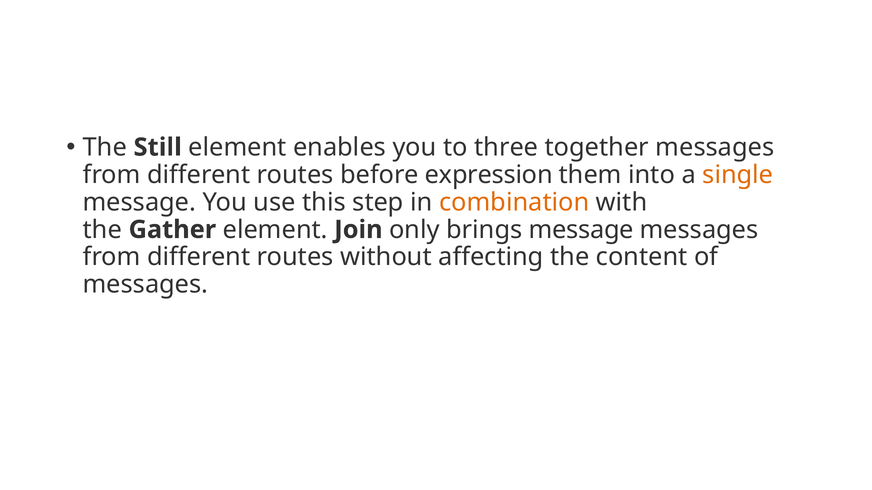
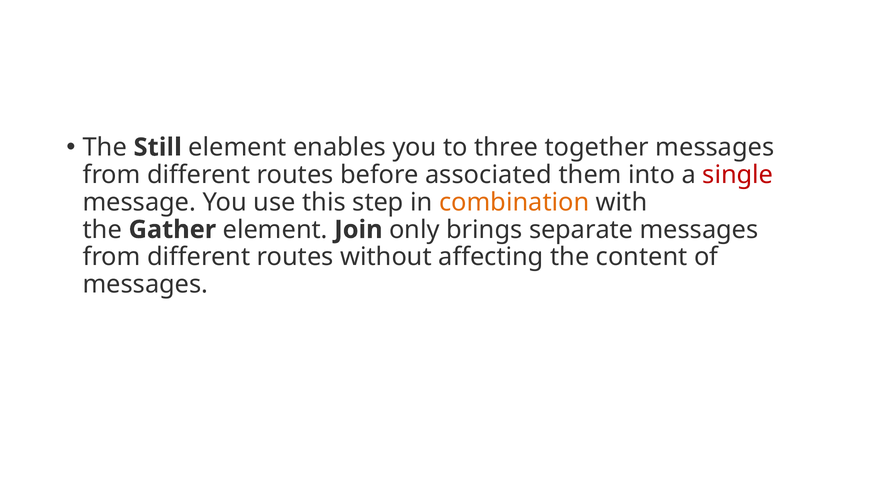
expression: expression -> associated (489, 175)
single colour: orange -> red (738, 175)
brings message: message -> separate (581, 230)
